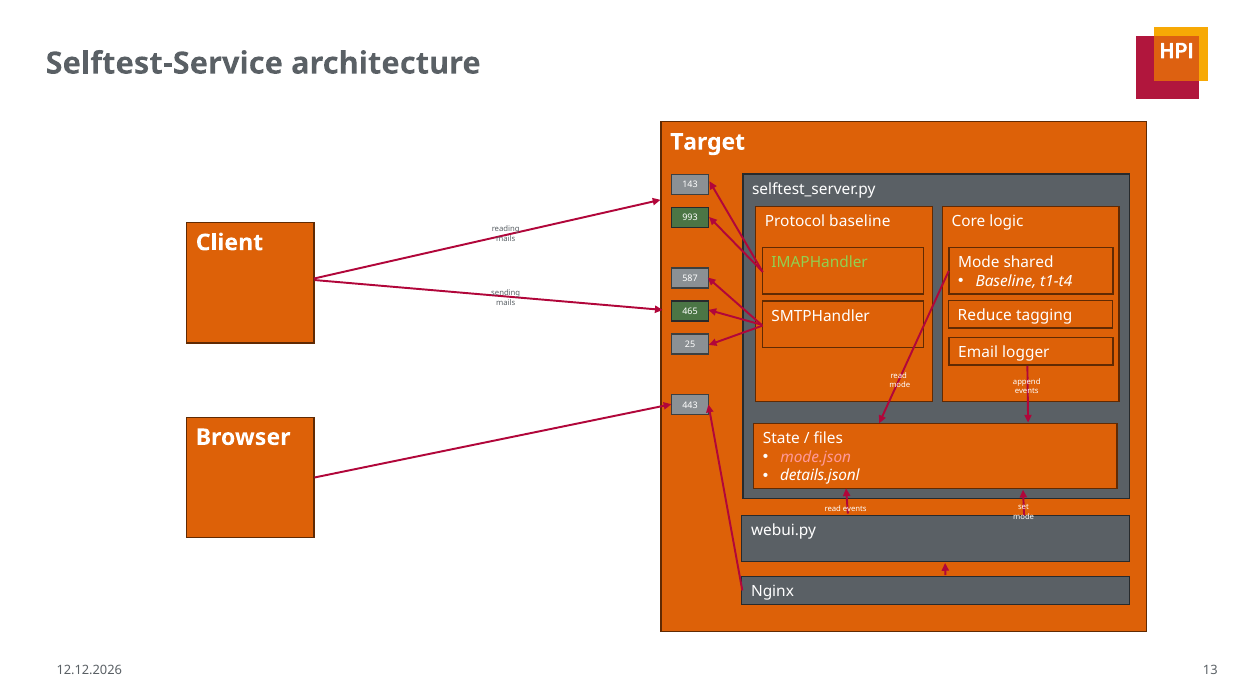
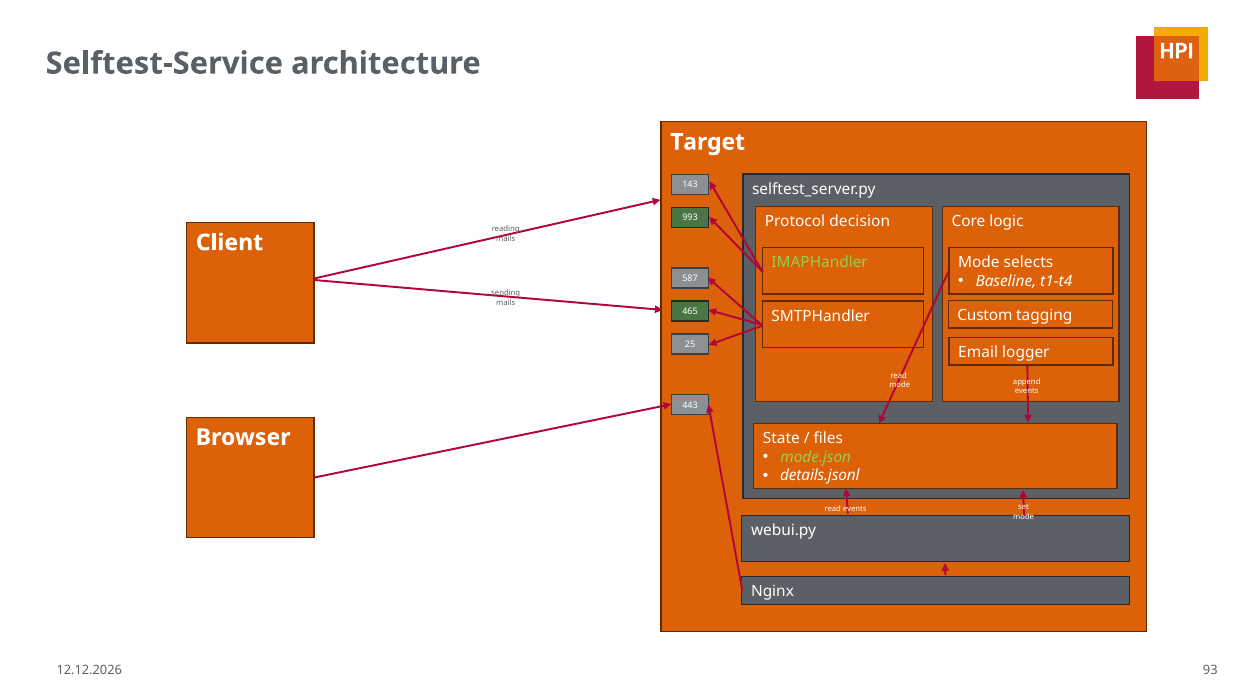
Protocol baseline: baseline -> decision (860, 222)
shared: shared -> selects (1028, 262)
Reduce: Reduce -> Custom (985, 315)
mode.json colour: pink -> light green (816, 457)
13: 13 -> 93 (1210, 670)
